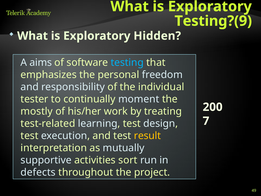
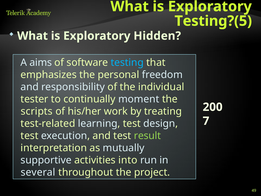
Testing?(9: Testing?(9 -> Testing?(5 (213, 21)
mostly: mostly -> scripts (37, 111)
result colour: yellow -> light green (147, 136)
sort: sort -> into (128, 160)
defects: defects -> several (38, 172)
